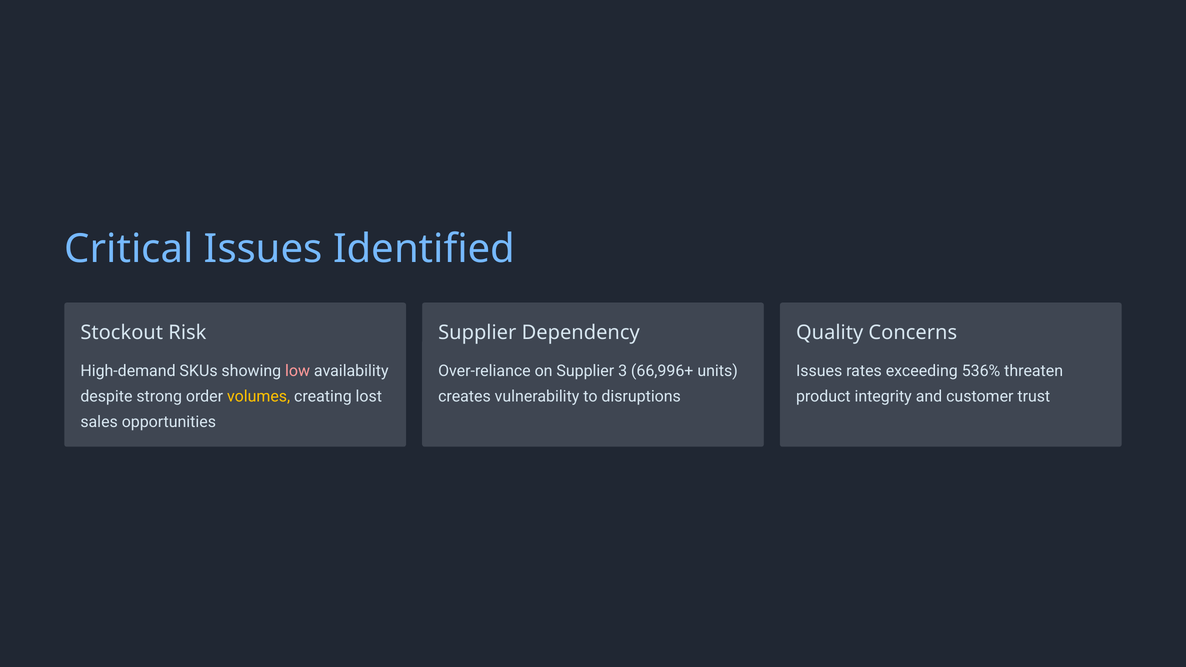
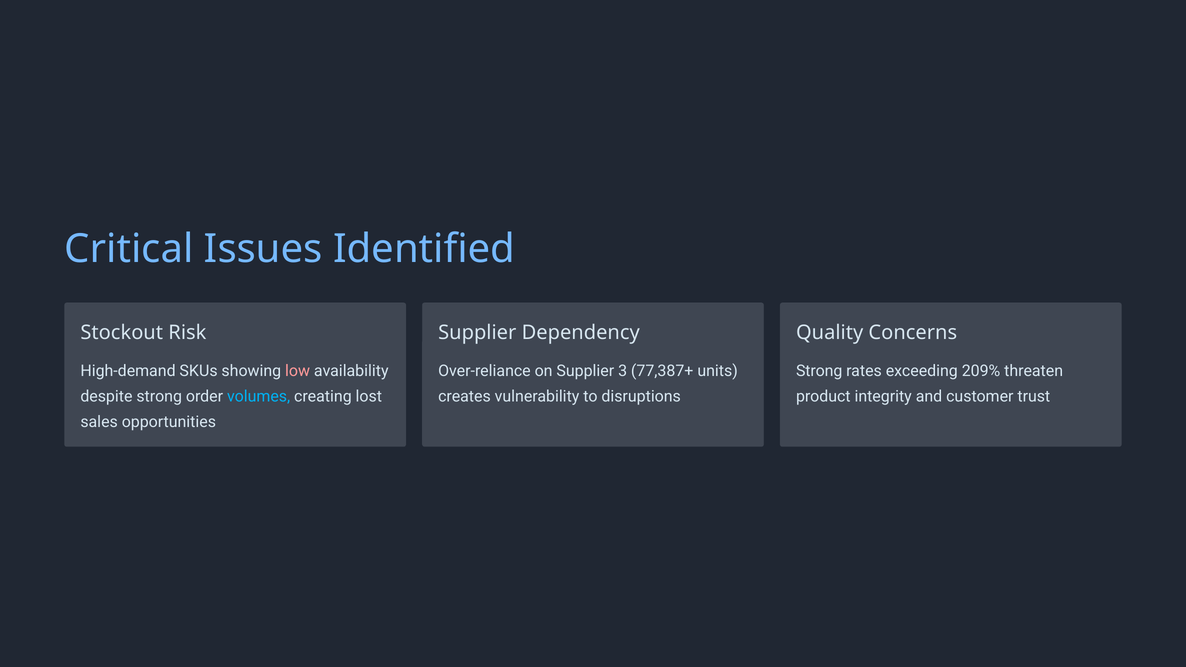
66,996+: 66,996+ -> 77,387+ (662, 371)
Issues: Issues -> Strong (819, 371)
536%: 536% -> 209% (981, 371)
volumes colour: yellow -> light blue (259, 397)
